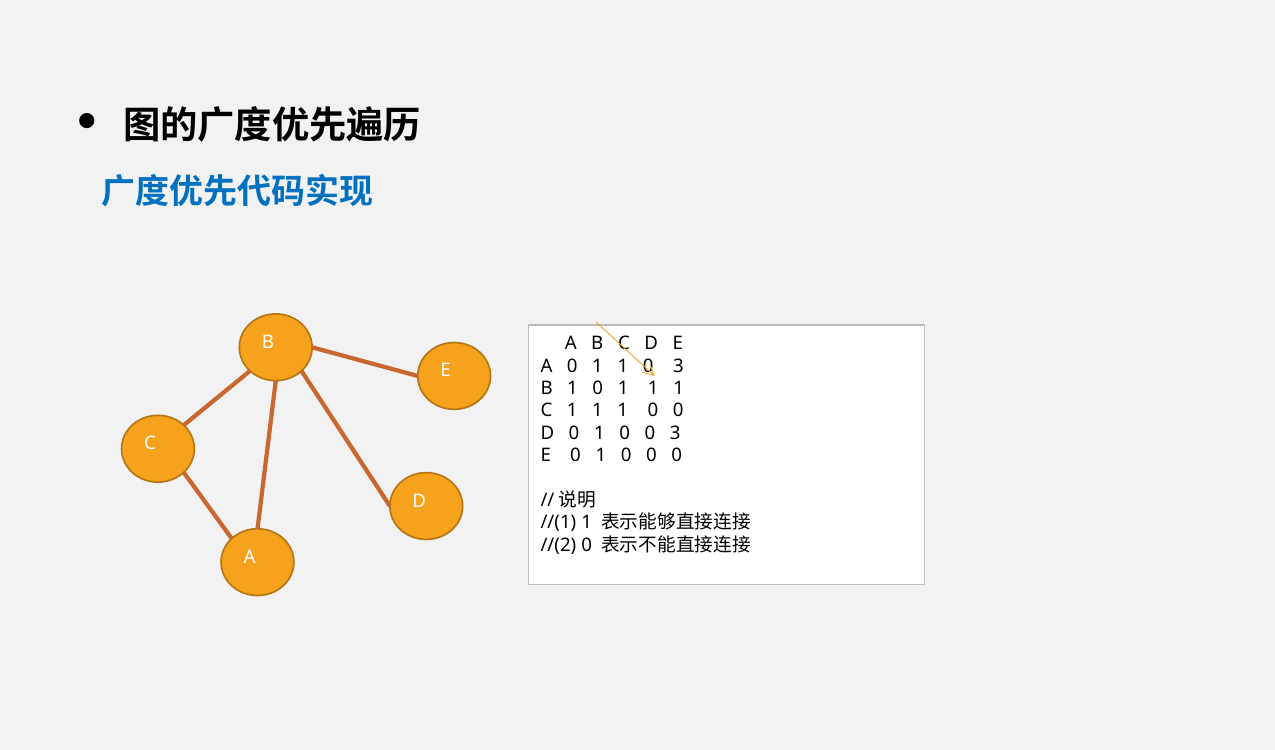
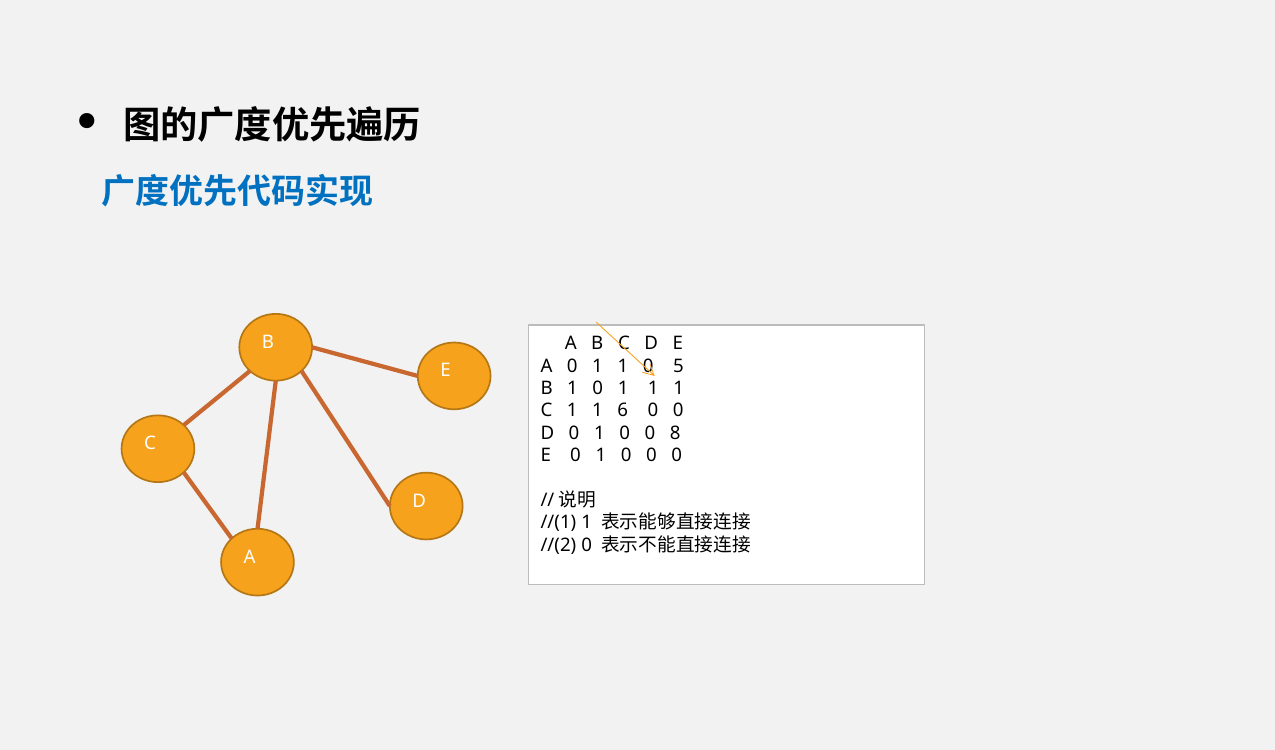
3: 3 -> 5 (678, 366)
C 1 1 1: 1 -> 6 (623, 411)
0 0 3: 3 -> 8 (675, 433)
